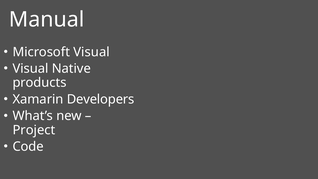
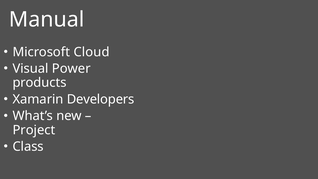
Microsoft Visual: Visual -> Cloud (92, 52)
Native: Native -> Power (71, 69)
Code: Code -> Class (28, 146)
